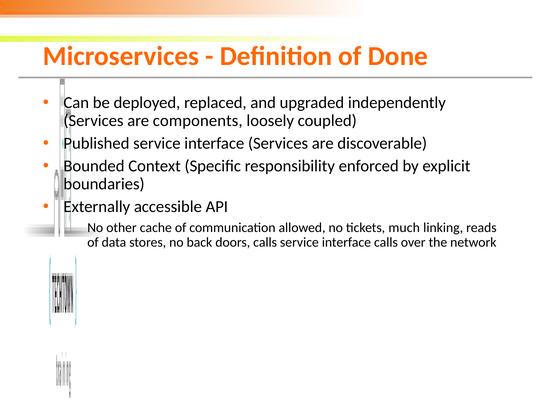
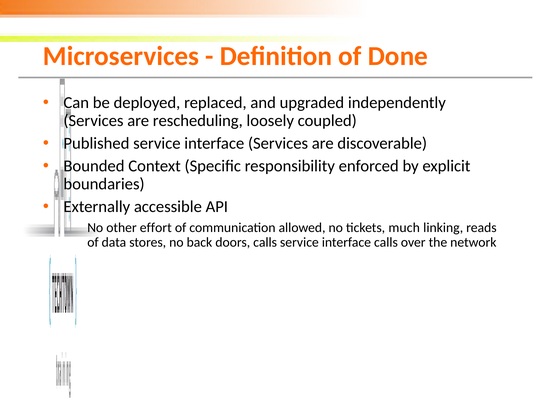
components: components -> rescheduling (198, 121)
cache: cache -> effort (156, 227)
